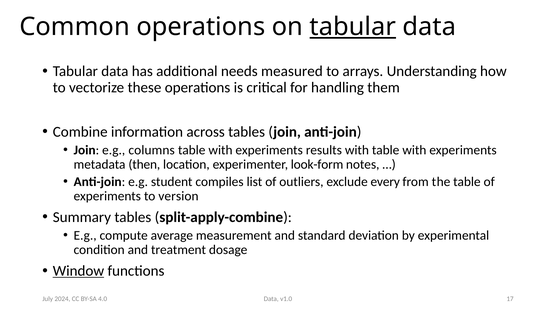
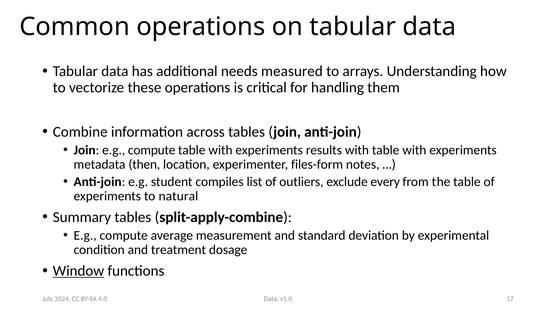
tabular underline: present -> none (353, 27)
Join e.g columns: columns -> compute (152, 150)
look-form: look-form -> files-form (317, 164)
version: version -> natural (178, 196)
